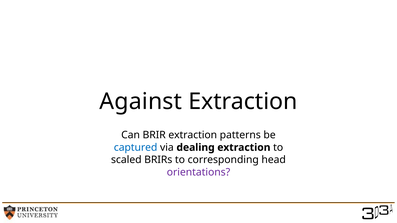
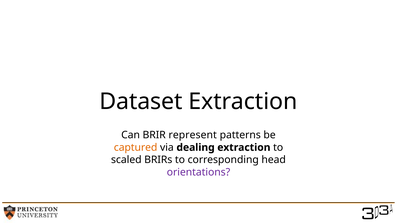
Against: Against -> Dataset (141, 102)
BRIR extraction: extraction -> represent (193, 135)
captured colour: blue -> orange (136, 148)
